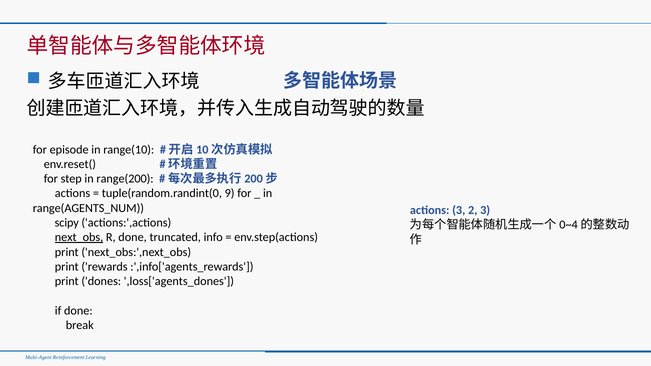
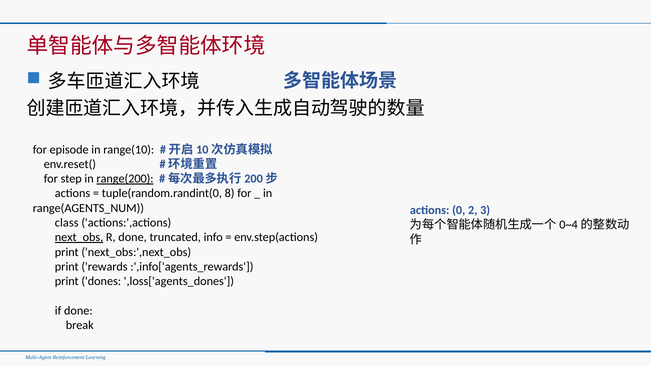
range(200 underline: none -> present (125, 179)
9: 9 -> 8 (230, 194)
actions 3: 3 -> 0 (459, 210)
scipy: scipy -> class (67, 223)
